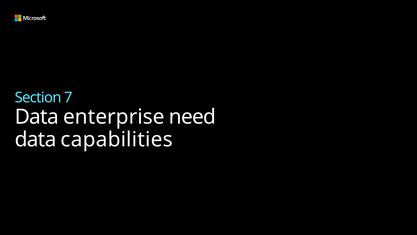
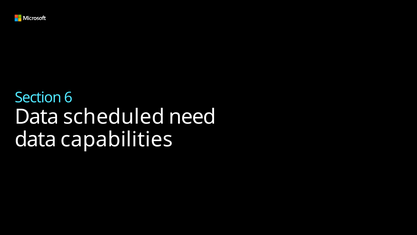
7: 7 -> 6 (68, 98)
enterprise: enterprise -> scheduled (114, 117)
